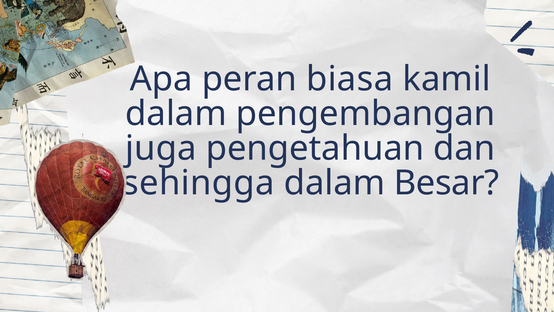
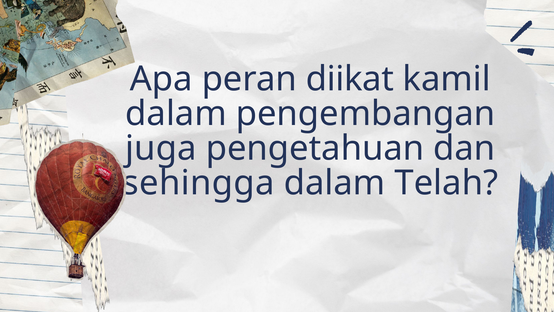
biasa: biasa -> diikat (350, 79)
Besar: Besar -> Telah (446, 183)
